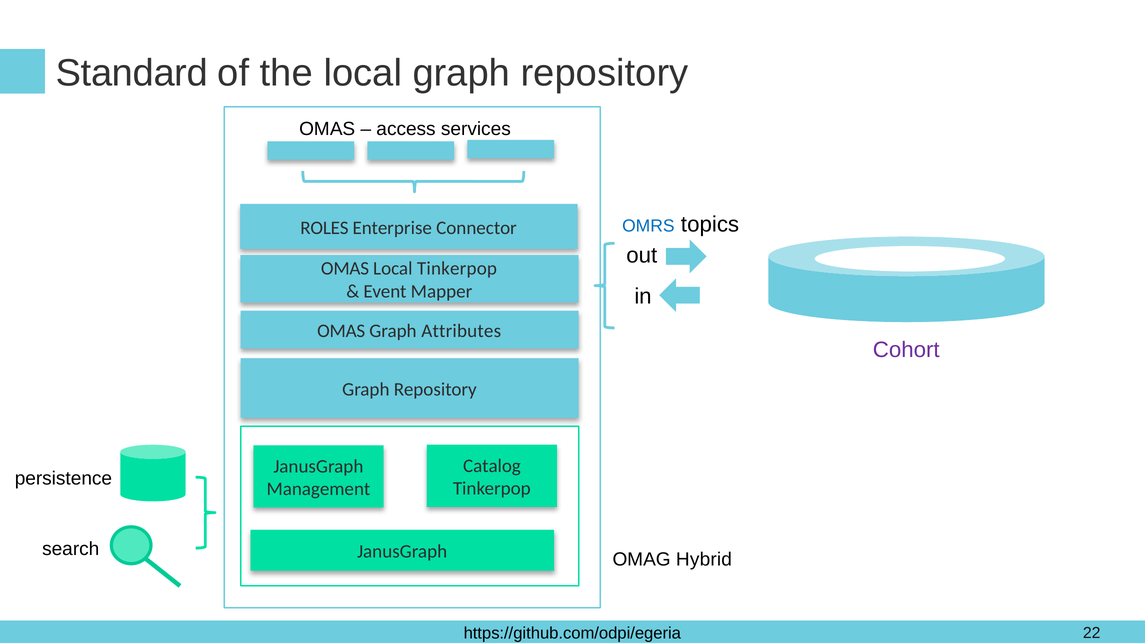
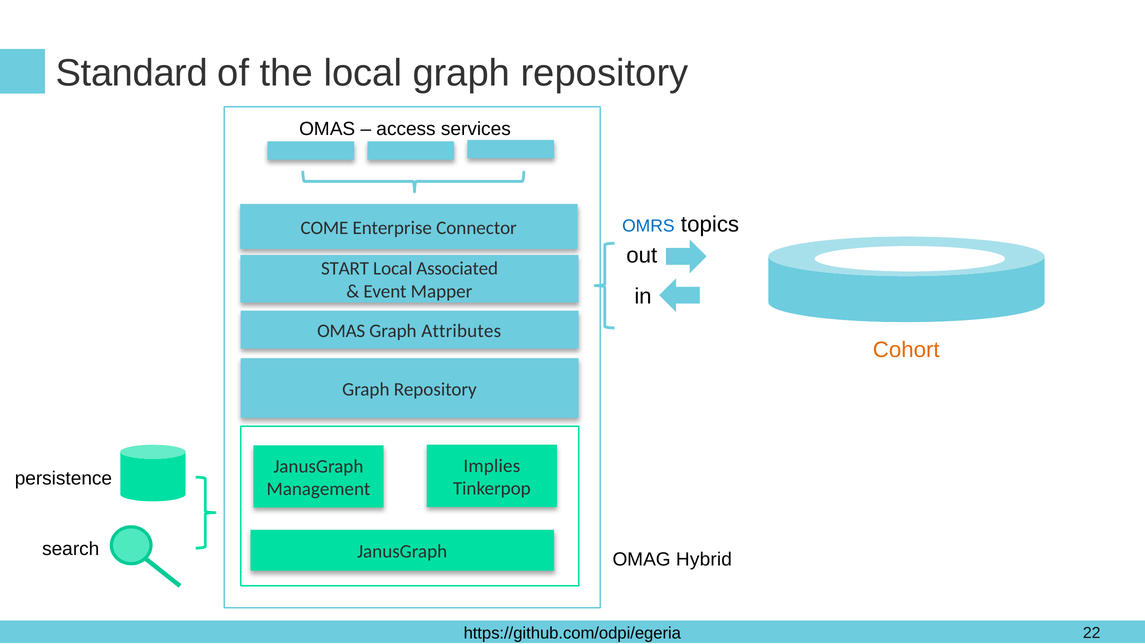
ROLES: ROLES -> COME (324, 228)
OMAS: OMAS -> START (345, 269)
Local Tinkerpop: Tinkerpop -> Associated (457, 269)
Cohort colour: purple -> orange (906, 350)
Catalog: Catalog -> Implies (492, 466)
